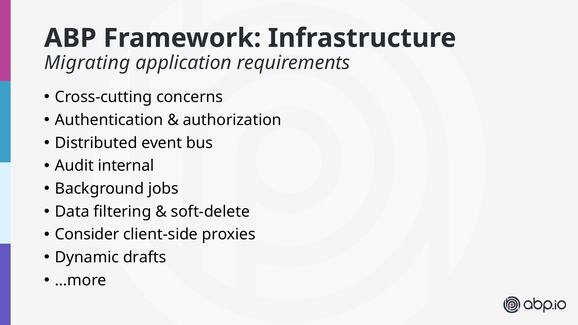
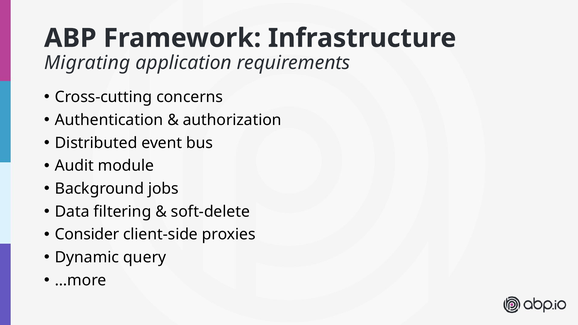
internal: internal -> module (126, 166)
drafts: drafts -> query (145, 258)
